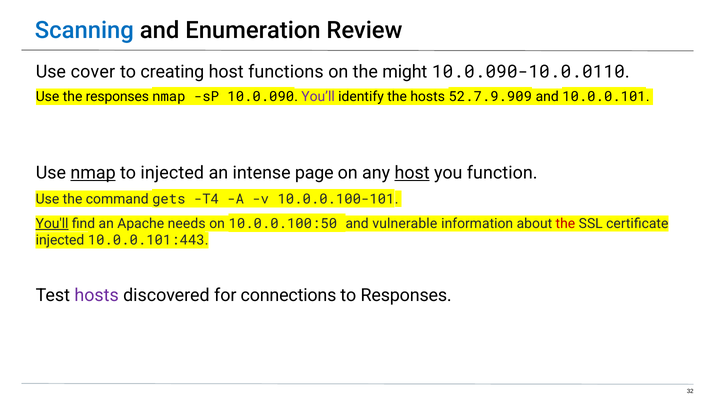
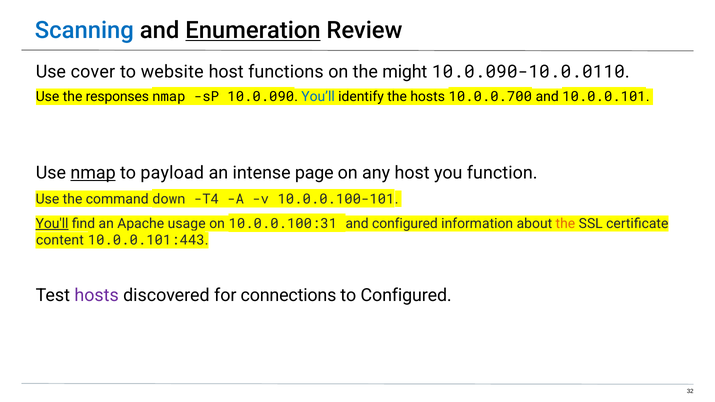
Enumeration underline: none -> present (253, 30)
creating: creating -> website (172, 72)
You’ll colour: purple -> blue (318, 97)
52.7.9.909: 52.7.9.909 -> 10.0.0.700 (490, 97)
to injected: injected -> payload (172, 173)
host underline: present -> none (412, 173)
gets: gets -> down (169, 199)
needs: needs -> usage (187, 224)
10.0.0.100:50: 10.0.0.100:50 -> 10.0.0.100:31 (283, 224)
and vulnerable: vulnerable -> configured (405, 224)
the colour: red -> orange (565, 224)
injected: injected -> content (60, 240)
to Responses: Responses -> Configured (406, 296)
